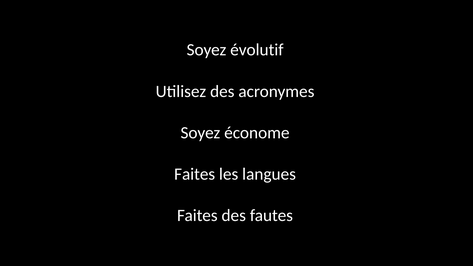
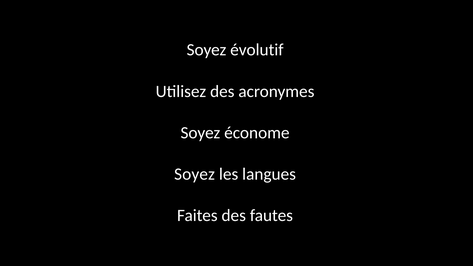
Faites: Faites -> Soyez (195, 174)
